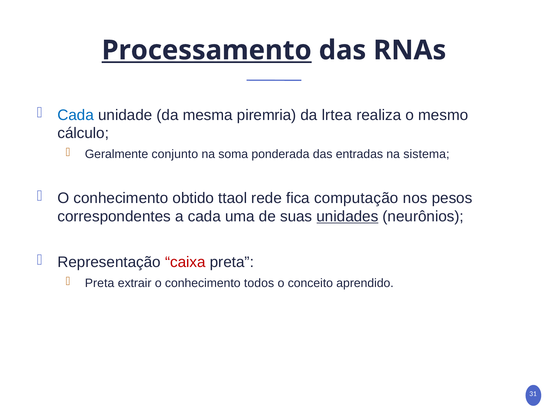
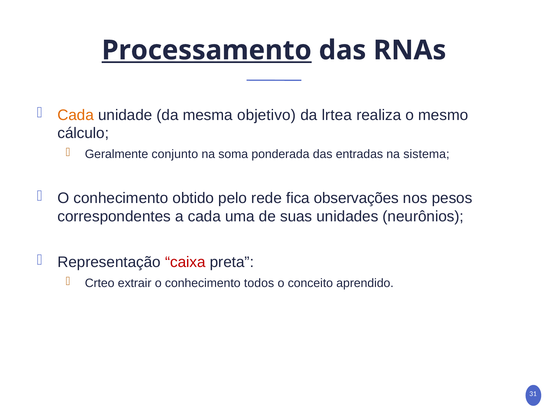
Cada colour: blue -> orange (76, 115)
piremria: piremria -> objetivo (267, 115)
ttaol: ttaol -> pelo (233, 198)
computação: computação -> observações (356, 198)
unidades underline: present -> none (347, 216)
Preta: Preta -> Crteo (100, 283)
